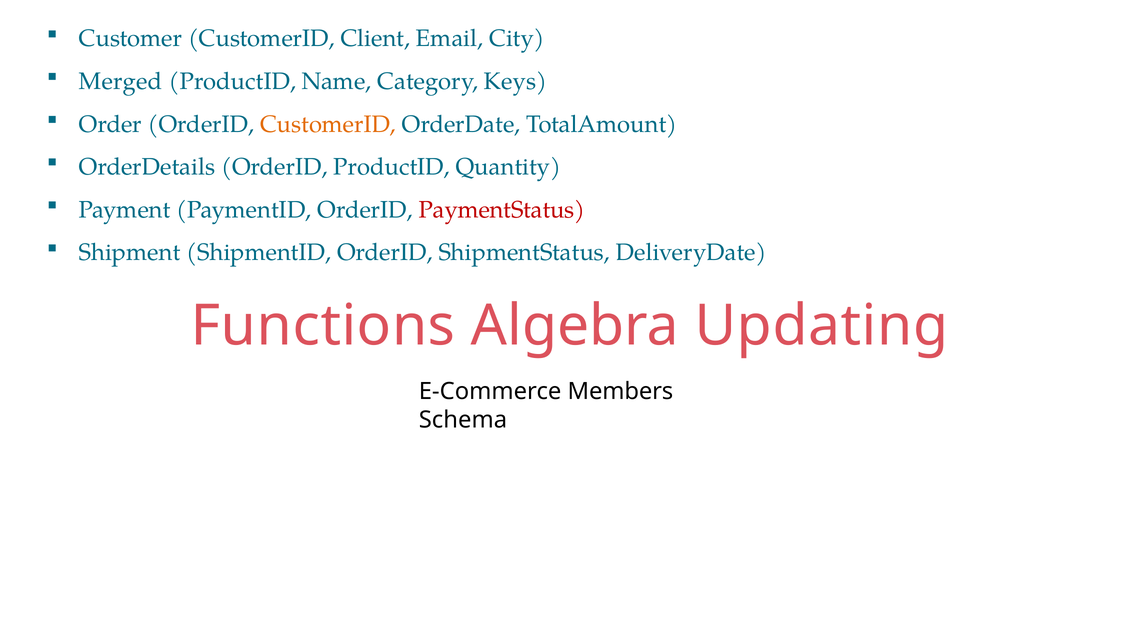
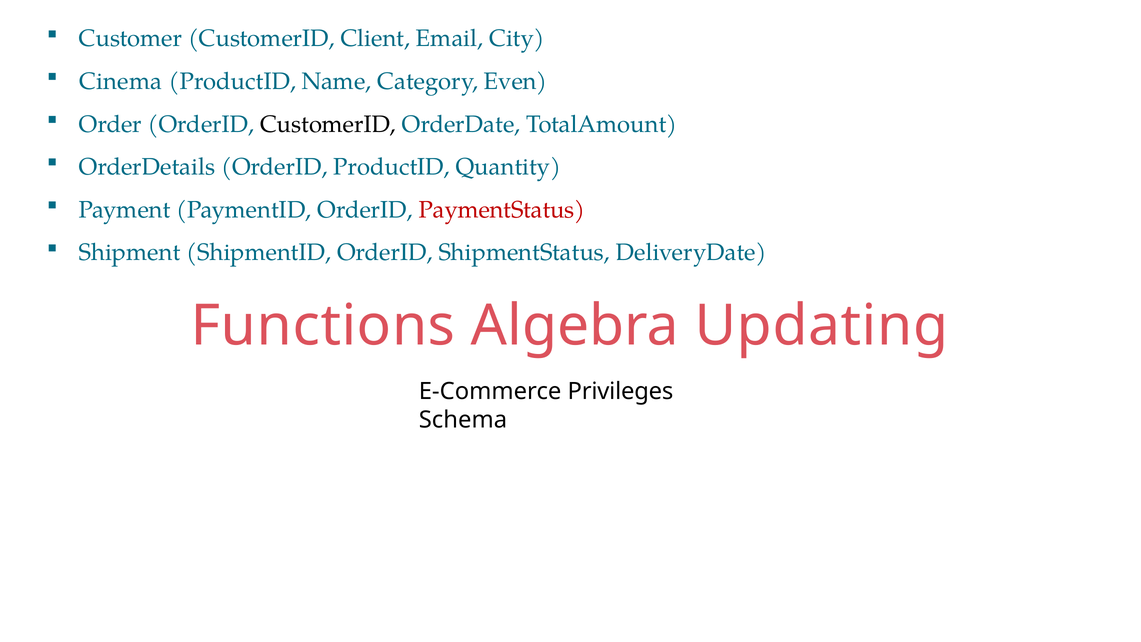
Merged: Merged -> Cinema (121, 81)
Keys: Keys -> Even (516, 81)
CustomerID colour: orange -> black (328, 124)
Members: Members -> Privileges (620, 391)
